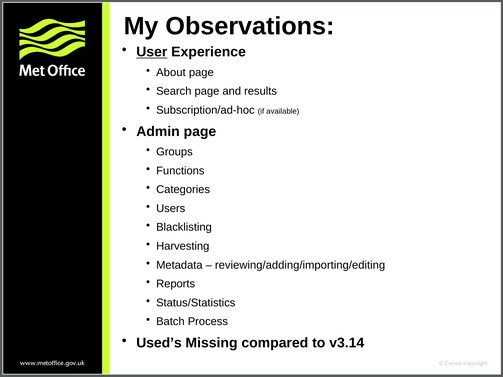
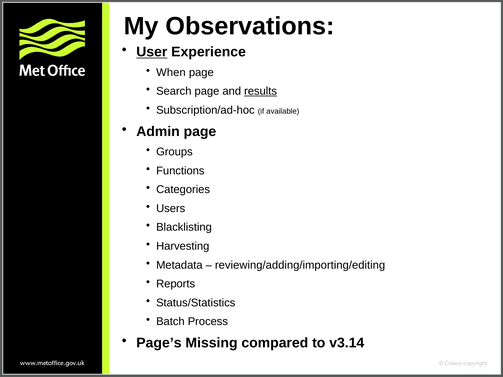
About: About -> When (171, 72)
results underline: none -> present (261, 91)
Used’s: Used’s -> Page’s (159, 343)
